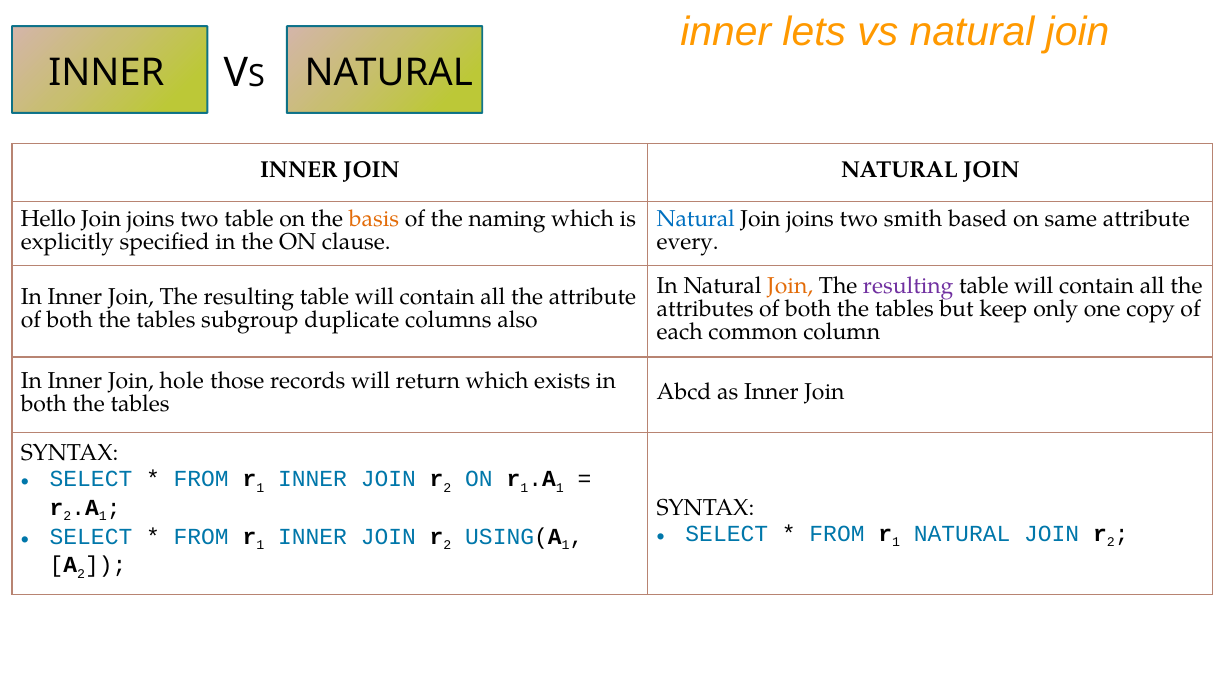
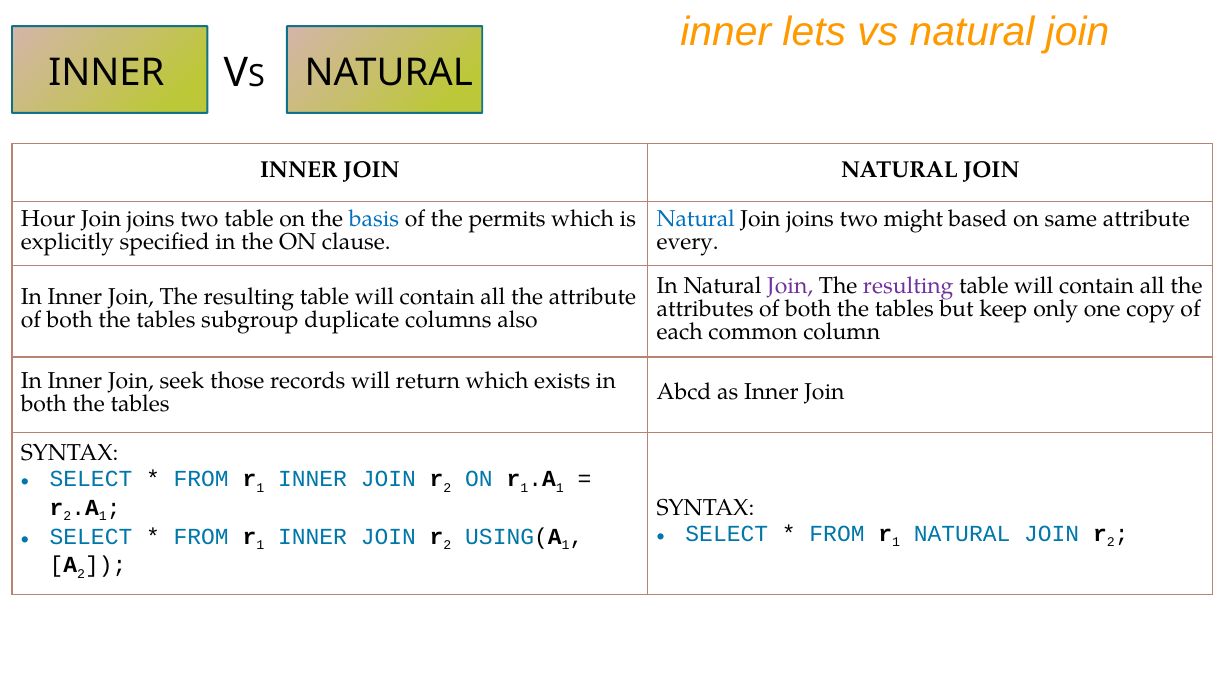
Hello: Hello -> Hour (48, 219)
basis colour: orange -> blue (374, 219)
naming: naming -> permits (507, 219)
smith: smith -> might (913, 219)
Join colour: orange -> purple (790, 286)
hole: hole -> seek (182, 381)
